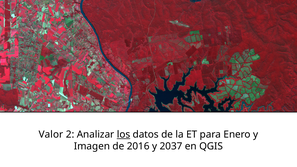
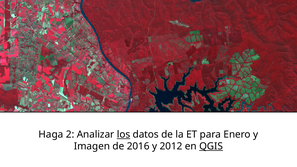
Valor: Valor -> Haga (51, 135)
2037: 2037 -> 2012 (171, 146)
QGIS underline: none -> present (211, 146)
